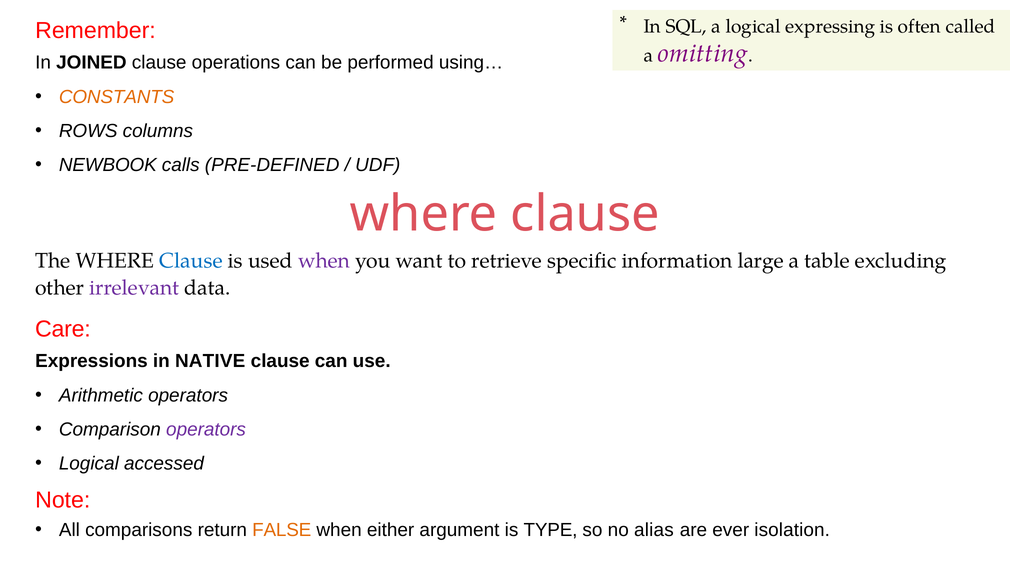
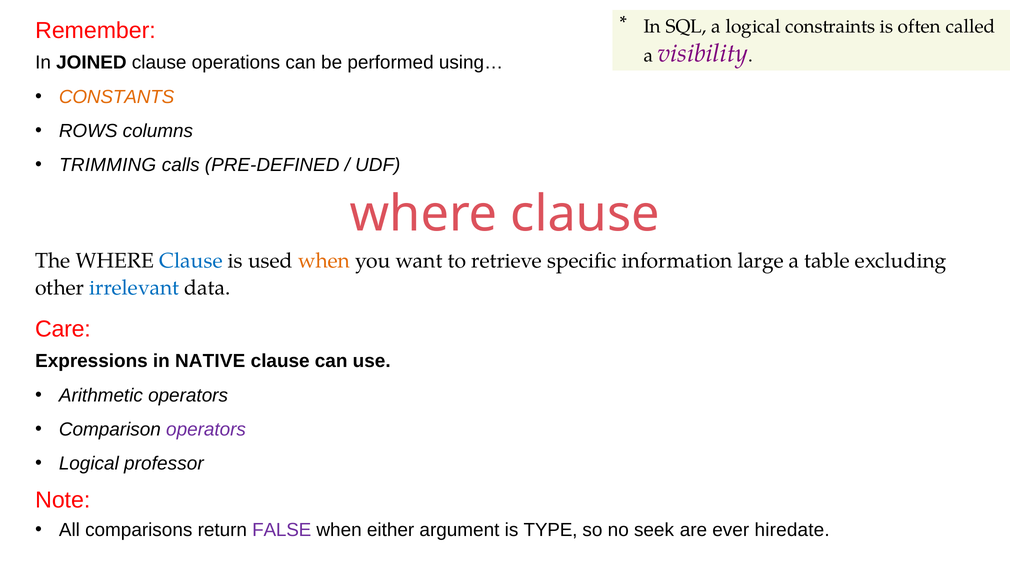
expressing: expressing -> constraints (830, 26)
omitting: omitting -> visibility (703, 53)
NEWBOOK: NEWBOOK -> TRIMMING (108, 165)
when colour: purple -> orange (324, 261)
irrelevant colour: purple -> blue (134, 288)
accessed: accessed -> professor (164, 464)
FALSE colour: orange -> purple (282, 530)
alias: alias -> seek (654, 530)
isolation: isolation -> hiredate (792, 530)
